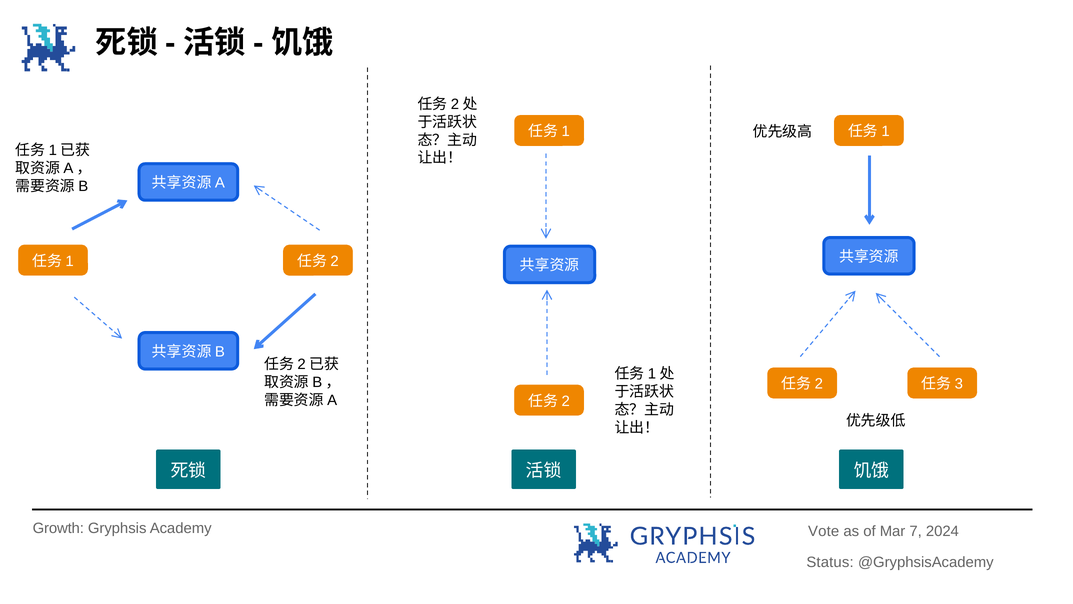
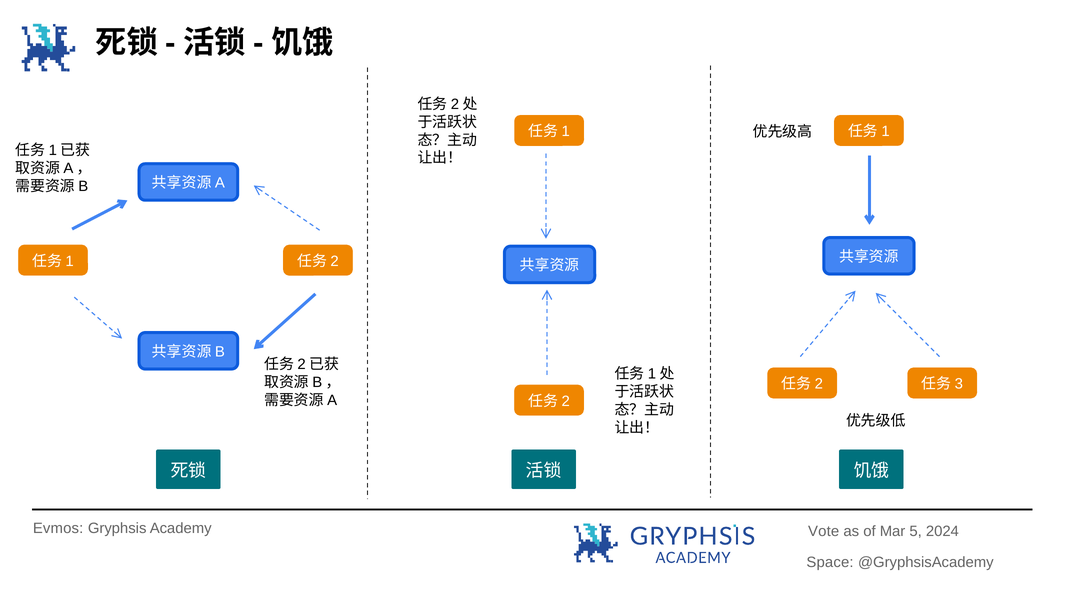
Growth: Growth -> Evmos (58, 528)
7: 7 -> 5 (916, 531)
Status: Status -> Space (830, 562)
